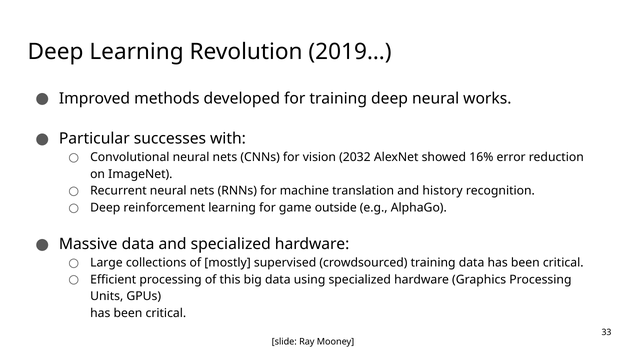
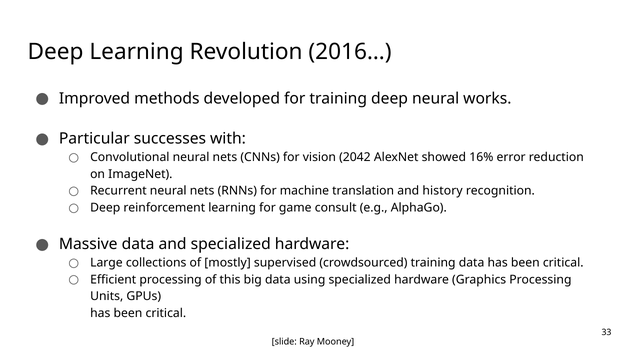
2019…: 2019… -> 2016… (350, 52)
2032: 2032 -> 2042 (355, 157)
outside: outside -> consult (336, 208)
